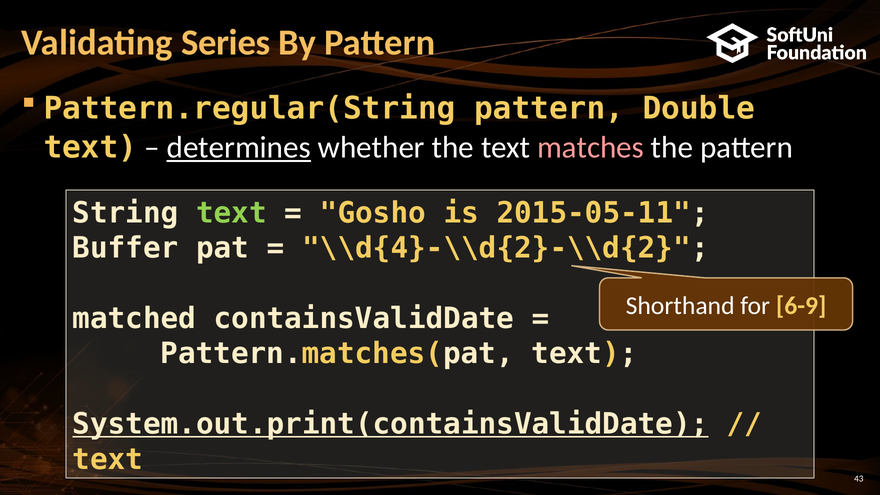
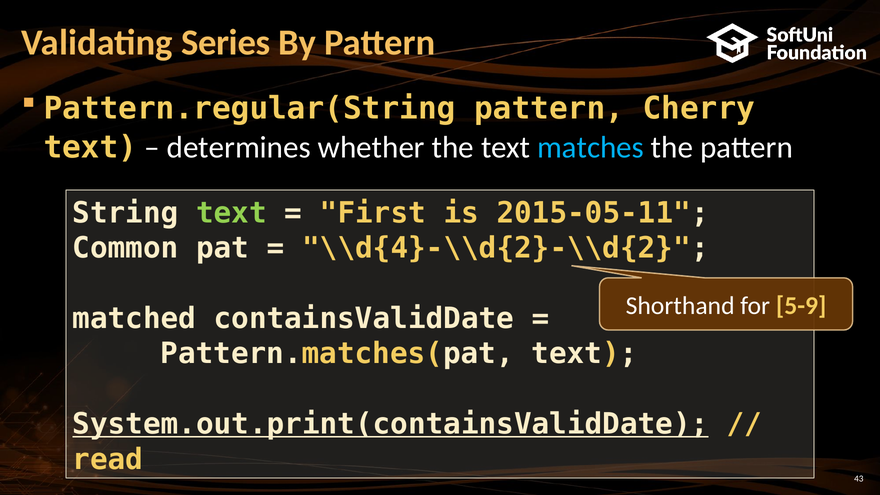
Double: Double -> Cherry (699, 108)
determines underline: present -> none (239, 148)
matches colour: pink -> light blue (591, 148)
Gosho: Gosho -> First (373, 213)
Buffer: Buffer -> Common (125, 248)
6-9: 6-9 -> 5-9 (801, 306)
text: text -> read (108, 459)
